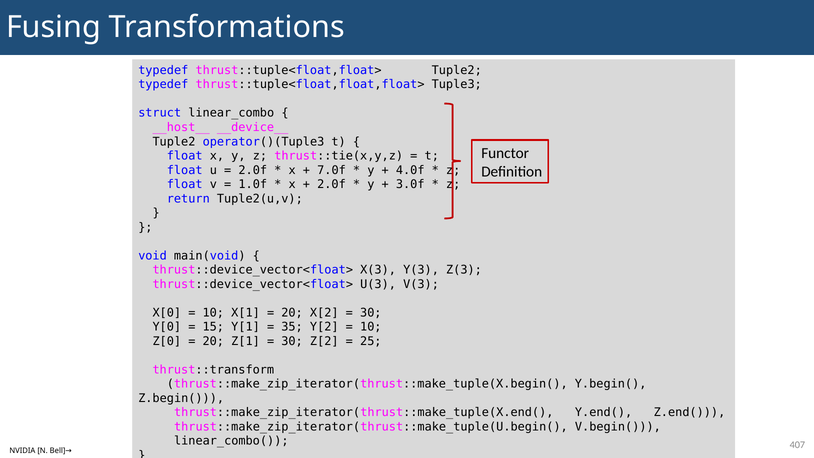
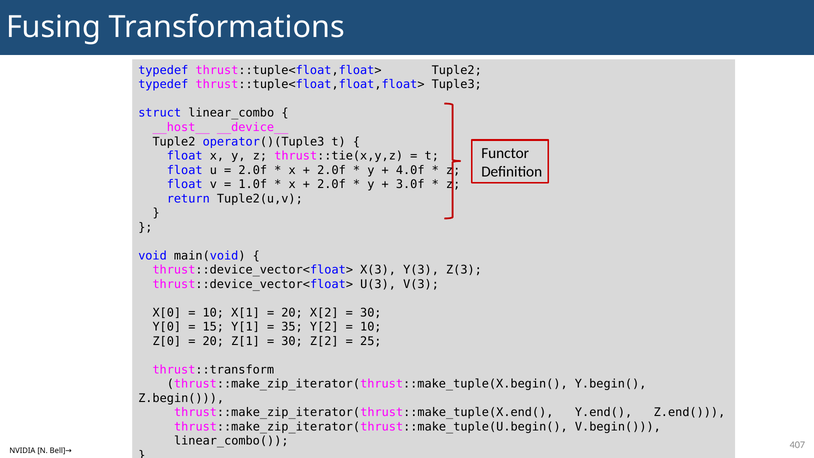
7.0f: 7.0f -> 2.0f (332, 170)
